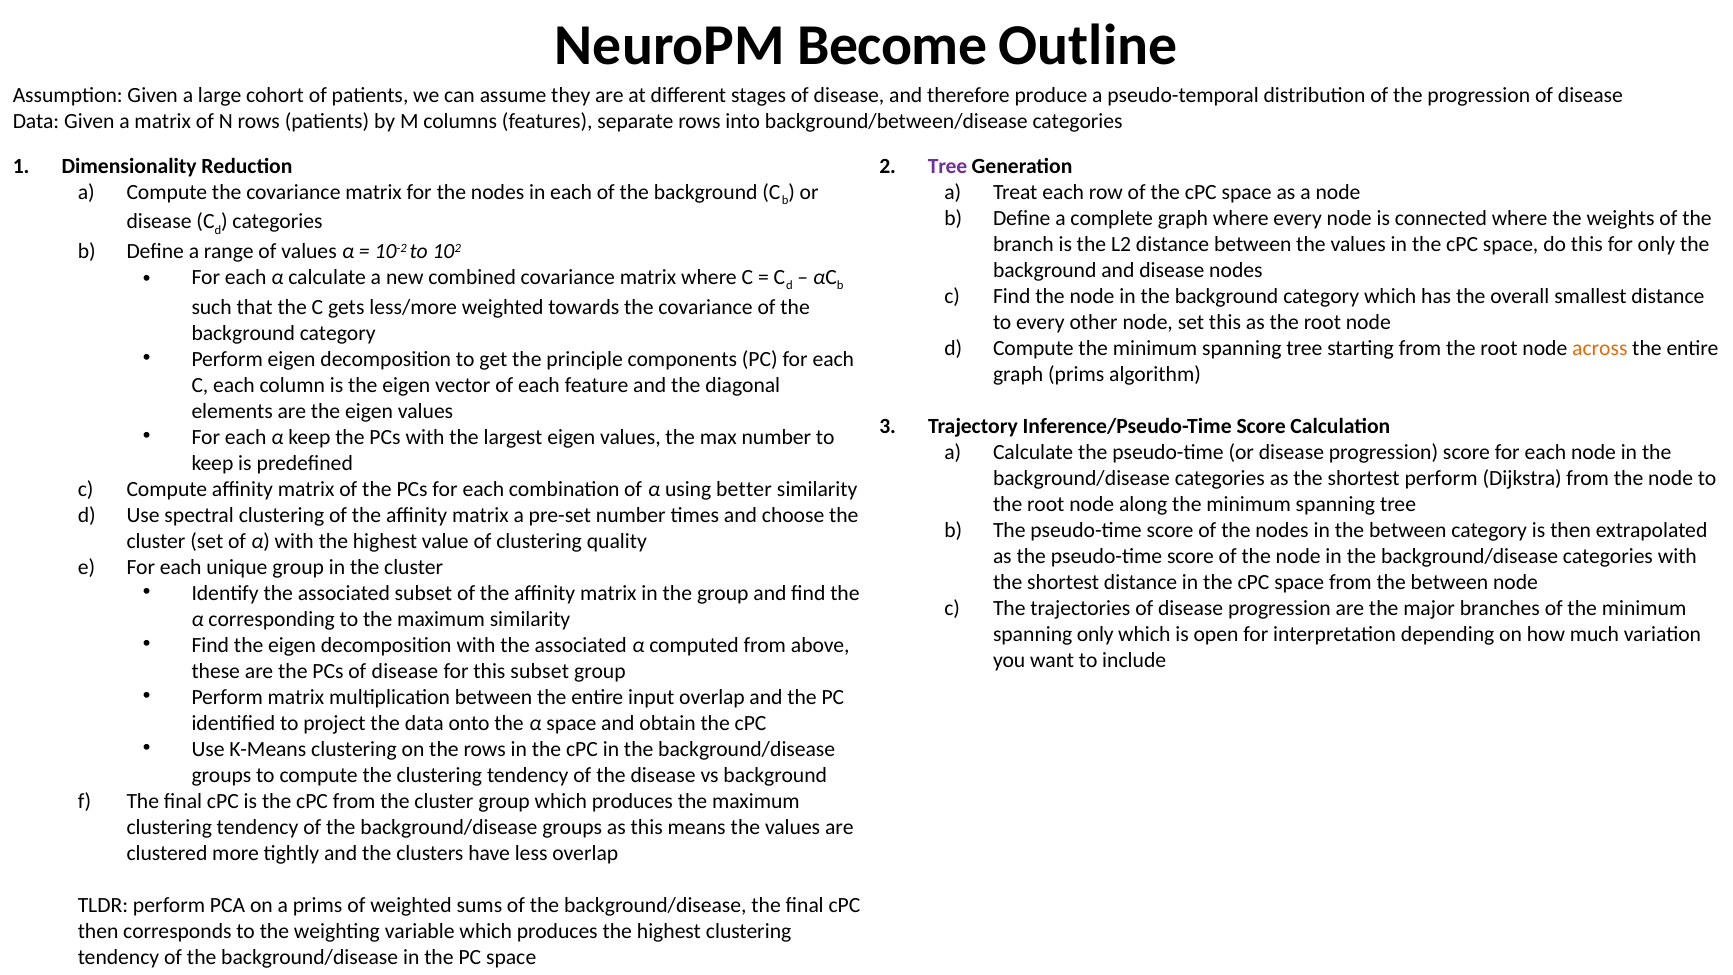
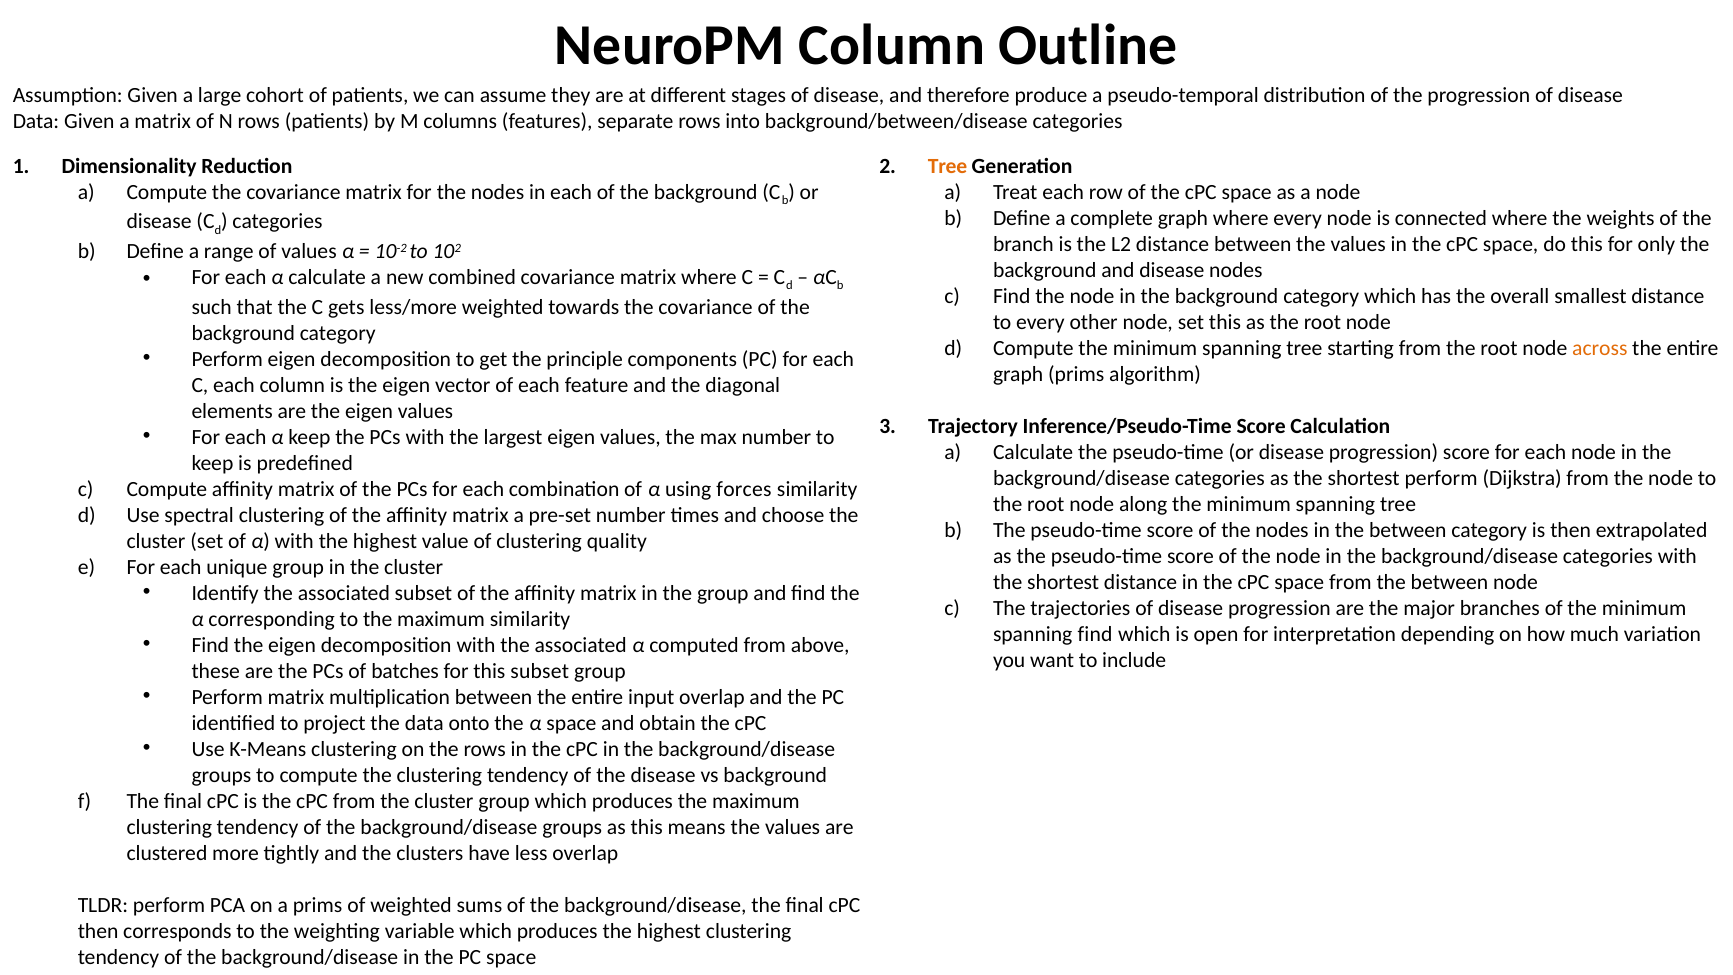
NeuroPM Become: Become -> Column (892, 45)
Tree colour: purple -> orange (948, 166)
better: better -> forces (744, 489)
spanning only: only -> find (1095, 634)
PCs of disease: disease -> batches (405, 671)
